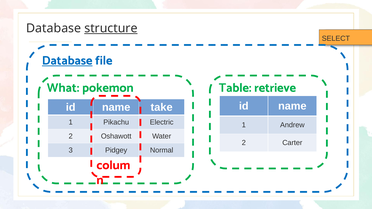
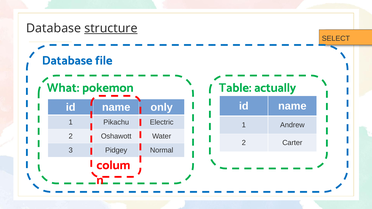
Database underline: present -> none (67, 61)
retrieve: retrieve -> actually (275, 88)
take: take -> only (162, 107)
